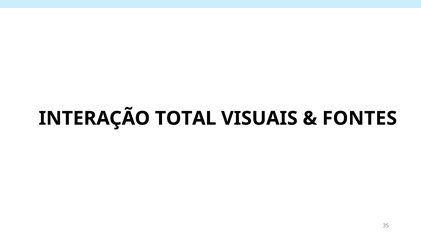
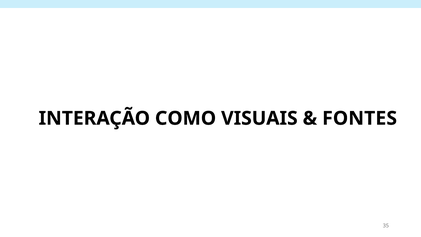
TOTAL: TOTAL -> COMO (186, 118)
